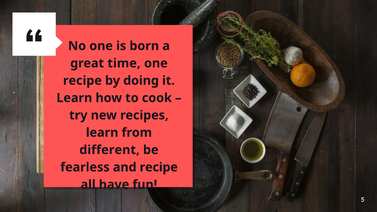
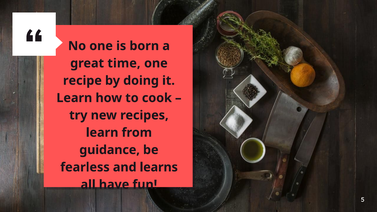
different: different -> guidance (110, 150)
and recipe: recipe -> learns (159, 167)
